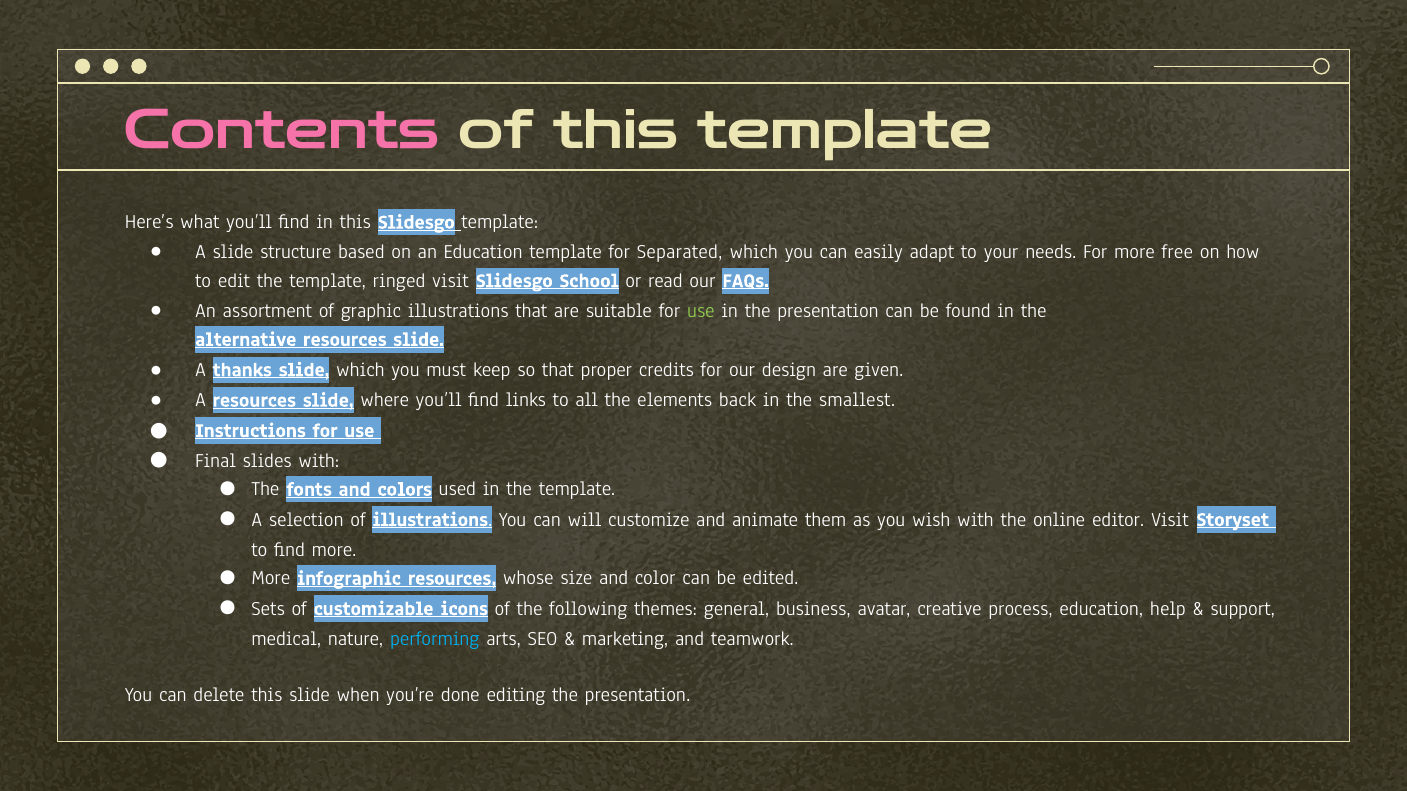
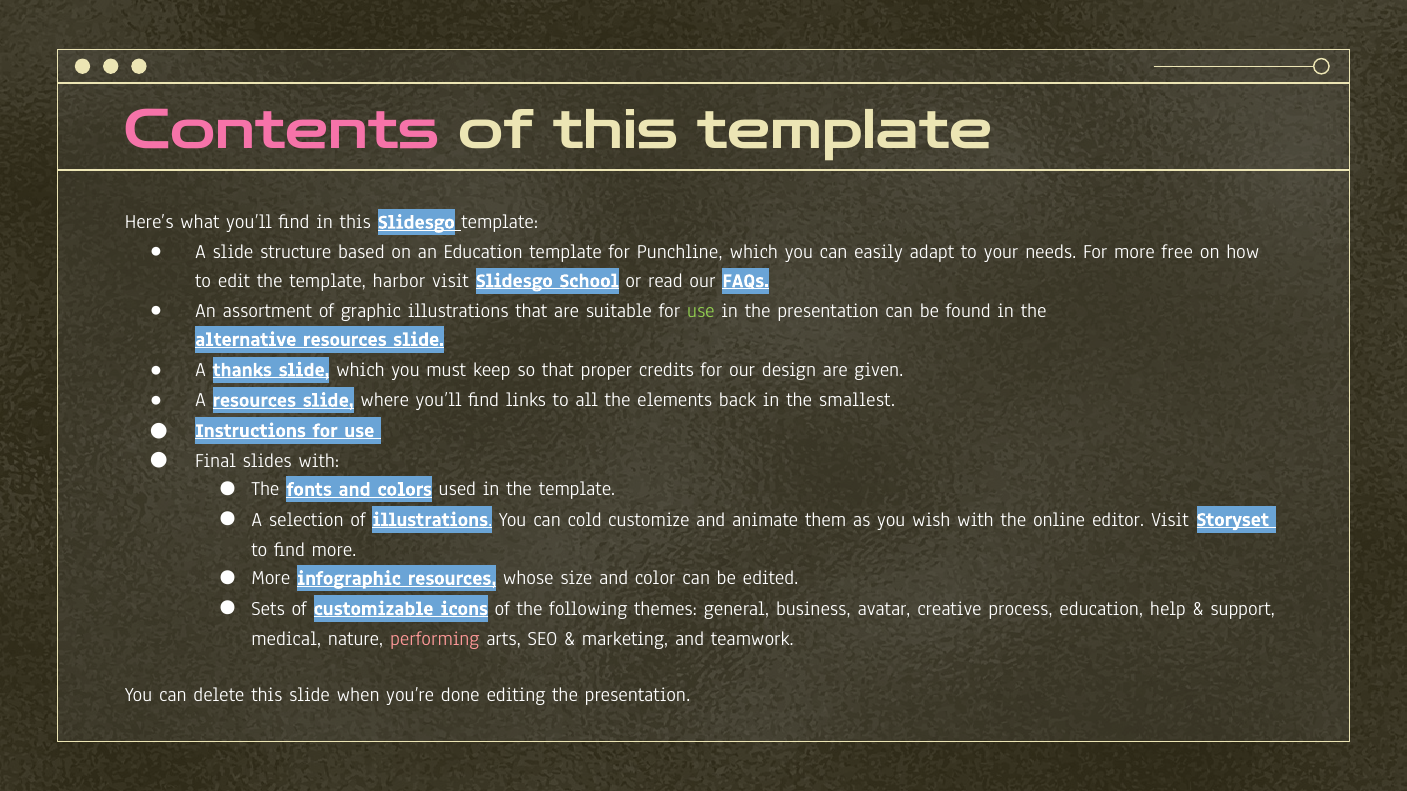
Separated: Separated -> Punchline (680, 252)
ringed: ringed -> harbor (399, 281)
will: will -> cold (585, 520)
performing colour: light blue -> pink (435, 639)
